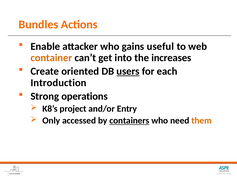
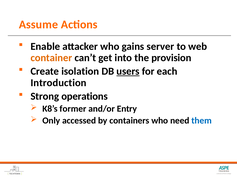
Bundles: Bundles -> Assume (38, 24)
useful: useful -> server (160, 46)
increases: increases -> provision (171, 58)
oriented: oriented -> isolation (80, 71)
project: project -> former (73, 109)
containers underline: present -> none (129, 120)
them colour: orange -> blue (202, 120)
